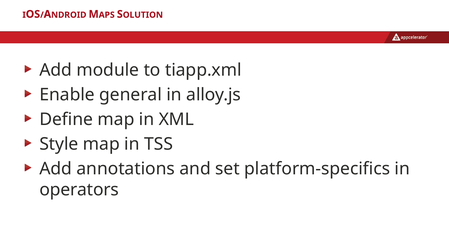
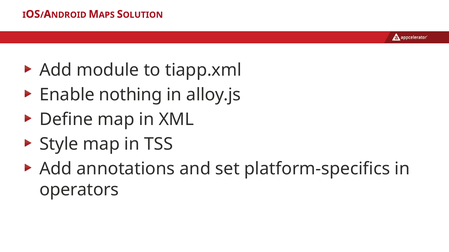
general: general -> nothing (131, 95)
